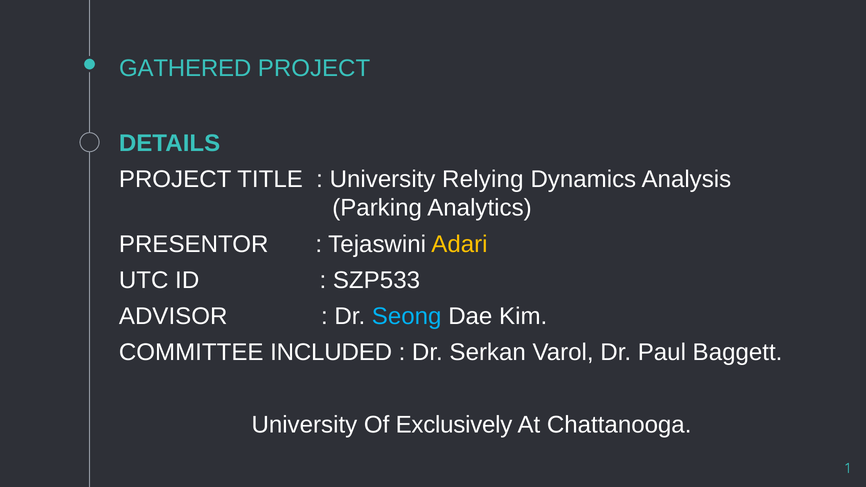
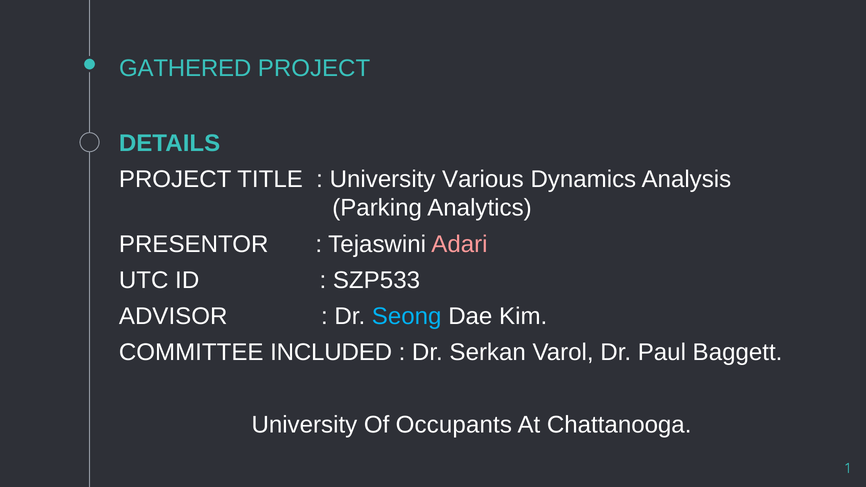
Relying: Relying -> Various (483, 179)
Adari colour: yellow -> pink (459, 244)
Exclusively: Exclusively -> Occupants (454, 425)
